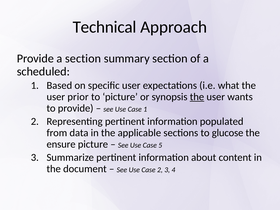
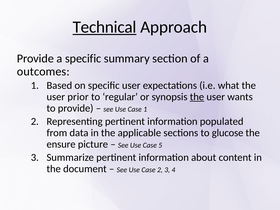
Technical underline: none -> present (105, 27)
a section: section -> specific (83, 58)
scheduled: scheduled -> outcomes (43, 72)
to picture: picture -> regular (120, 97)
